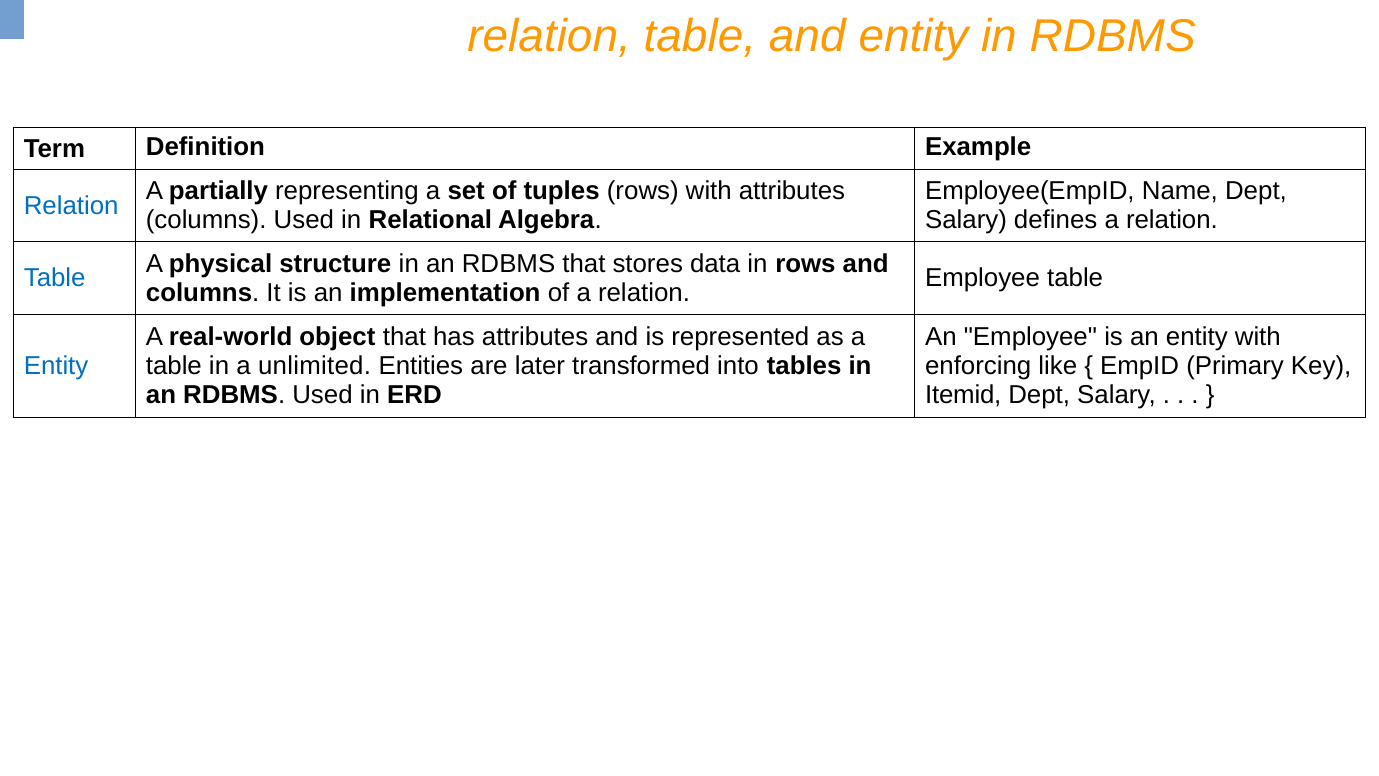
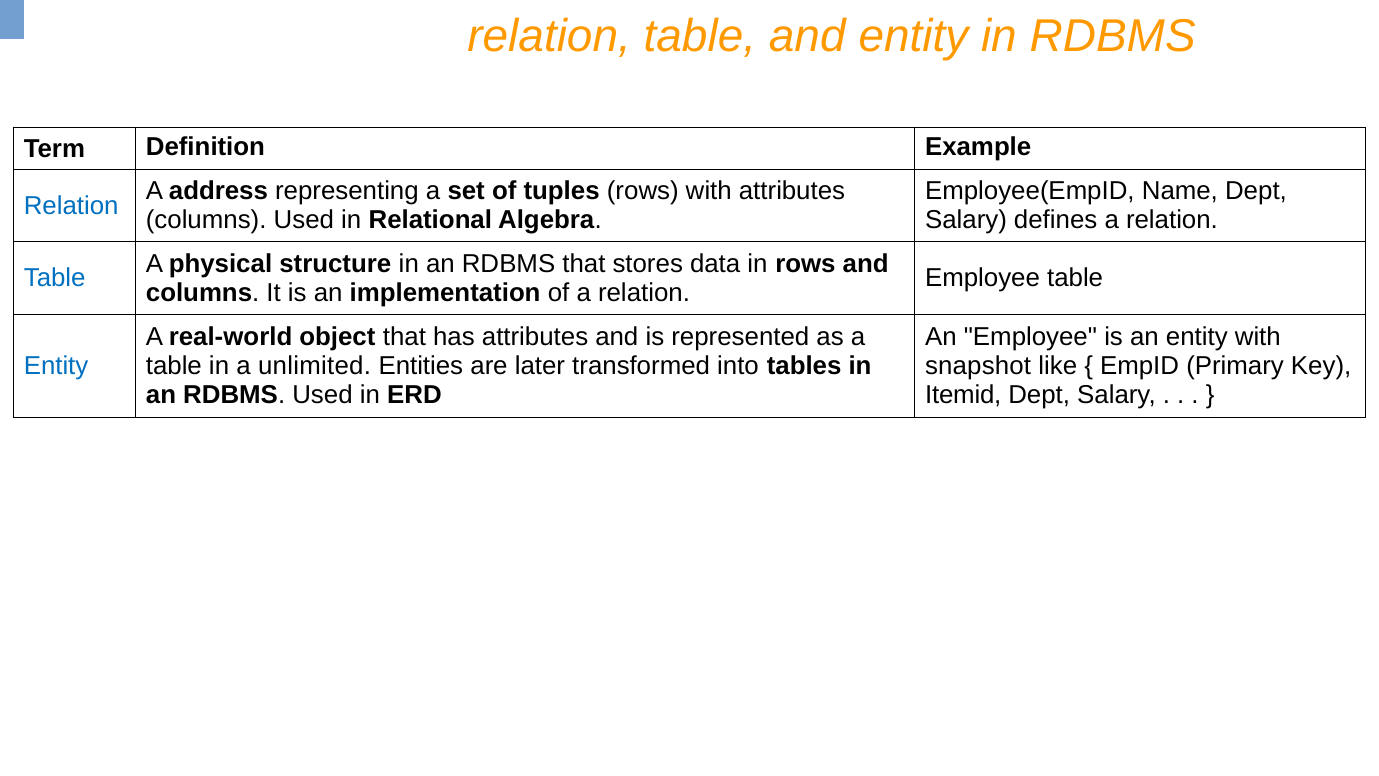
partially: partially -> address (218, 191)
enforcing: enforcing -> snapshot (978, 366)
